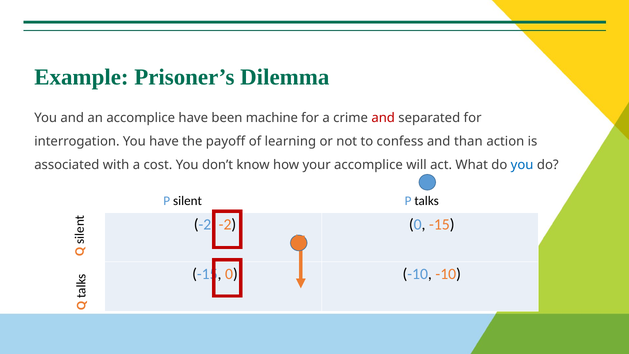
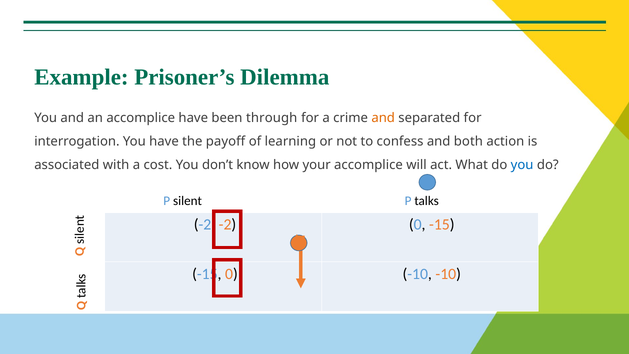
machine: machine -> through (272, 118)
and colour: red -> orange (383, 118)
than: than -> both (468, 141)
